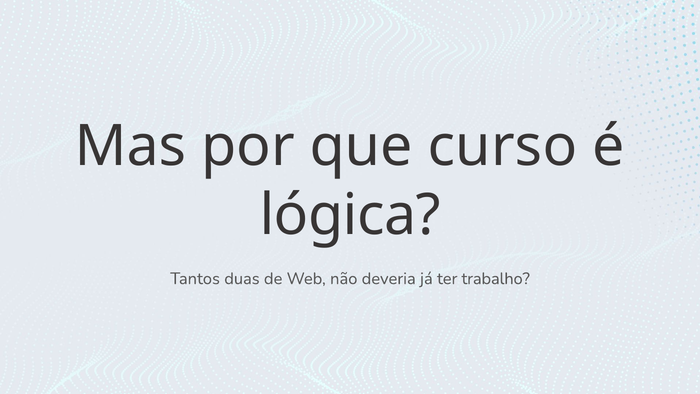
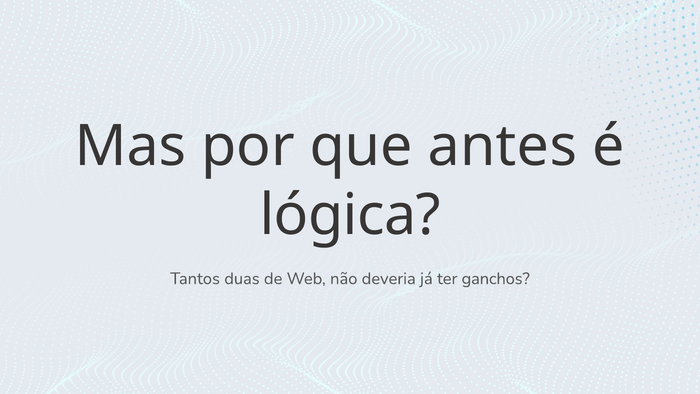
curso: curso -> antes (502, 146)
trabalho: trabalho -> ganchos (496, 278)
